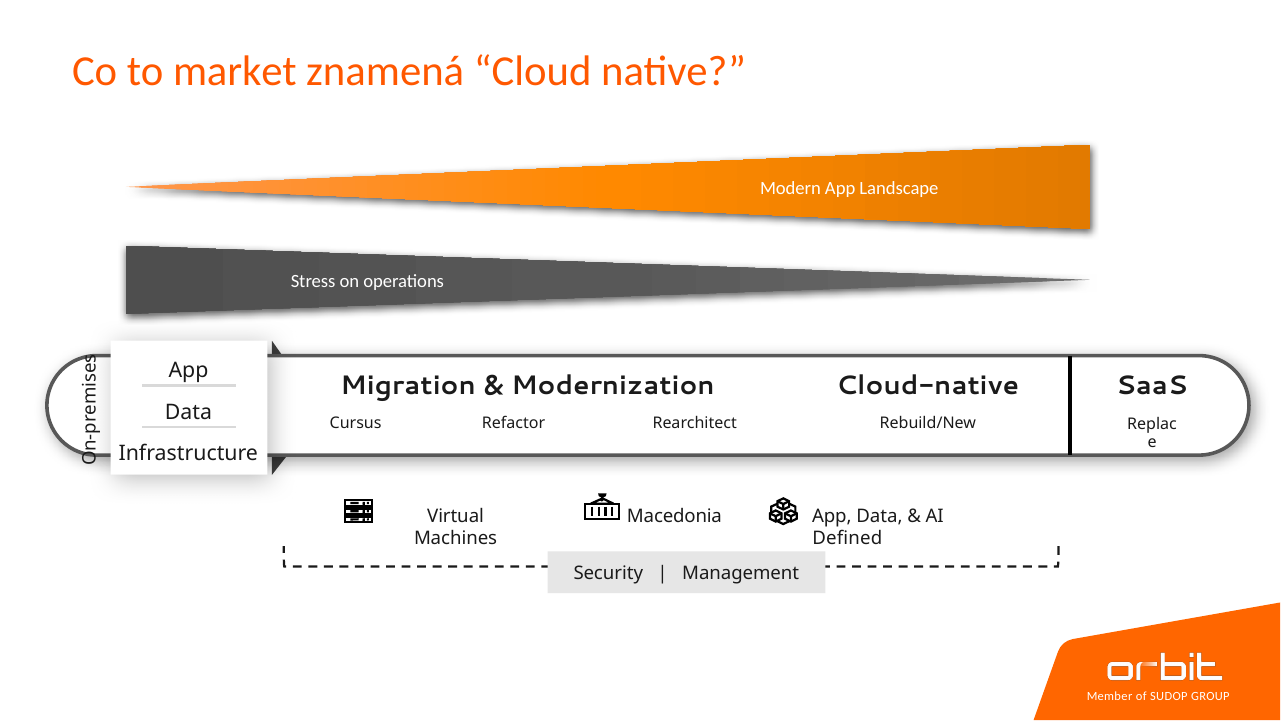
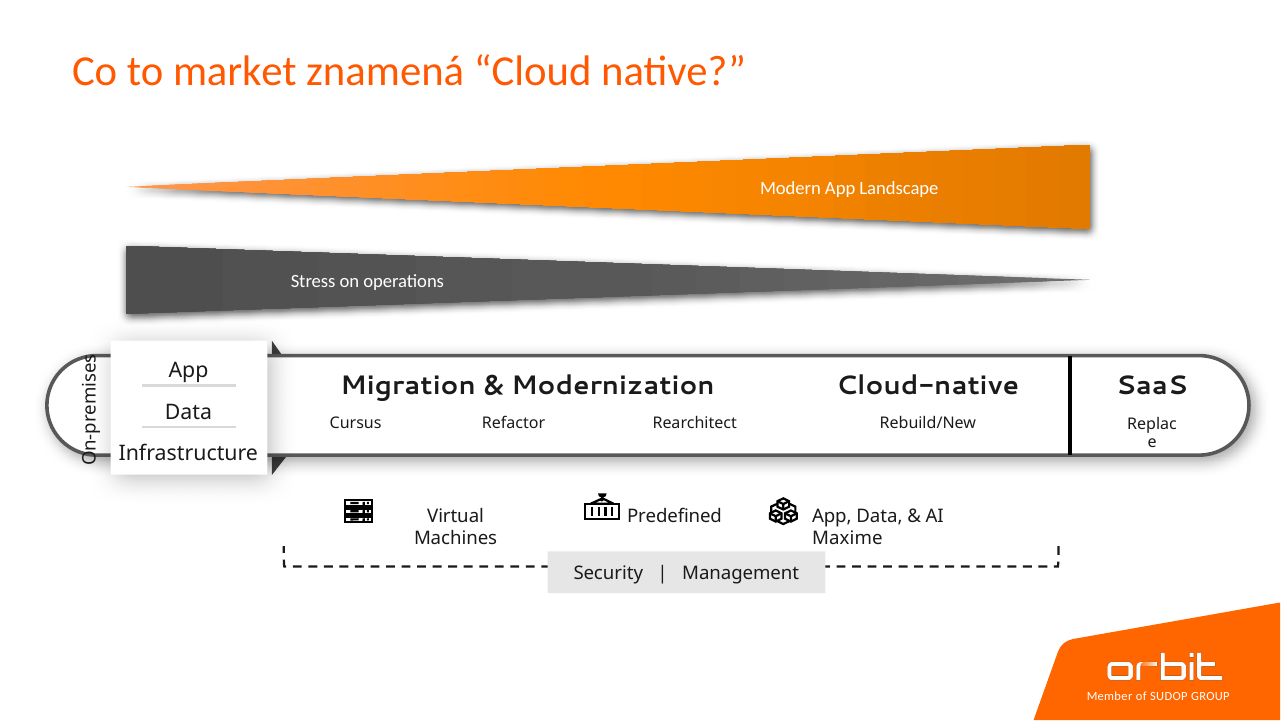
Macedonia: Macedonia -> Predefined (674, 516)
Defined: Defined -> Maxime (847, 539)
